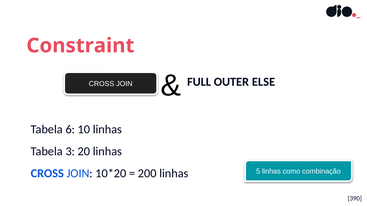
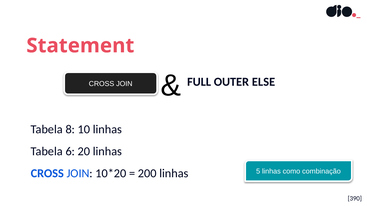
Constraint: Constraint -> Statement (80, 46)
6: 6 -> 8 (70, 130)
3: 3 -> 6 (70, 152)
